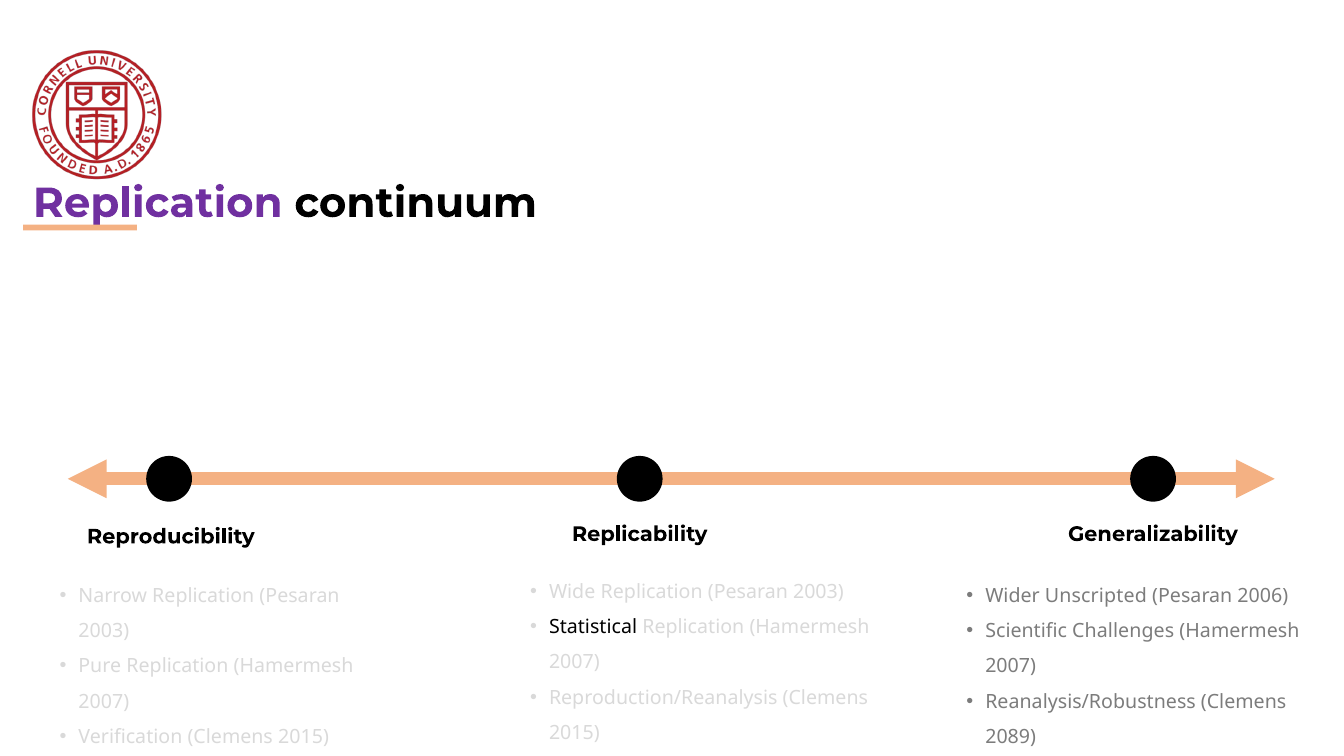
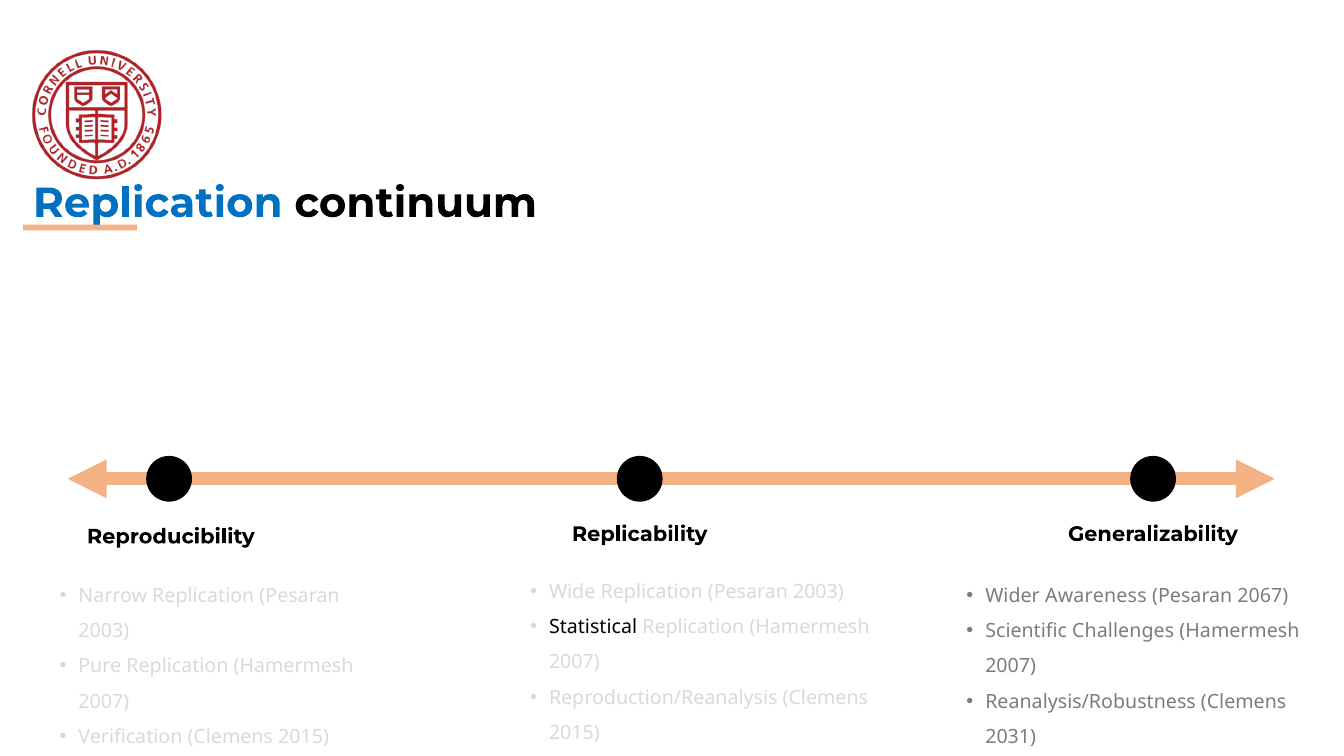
Replication colour: purple -> blue (158, 203)
Unscripted: Unscripted -> Awareness (1096, 596)
2006: 2006 -> 2067 (1263, 596)
2089: 2089 -> 2031 (1011, 737)
